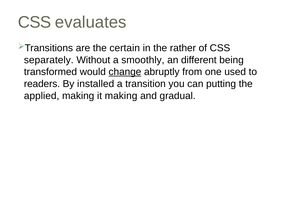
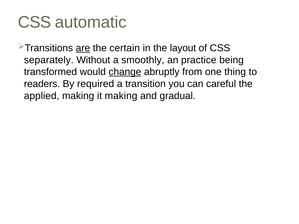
evaluates: evaluates -> automatic (91, 22)
are underline: none -> present (83, 48)
rather: rather -> layout (183, 48)
different: different -> practice (199, 60)
used: used -> thing (235, 72)
installed: installed -> required (96, 84)
putting: putting -> careful (221, 84)
